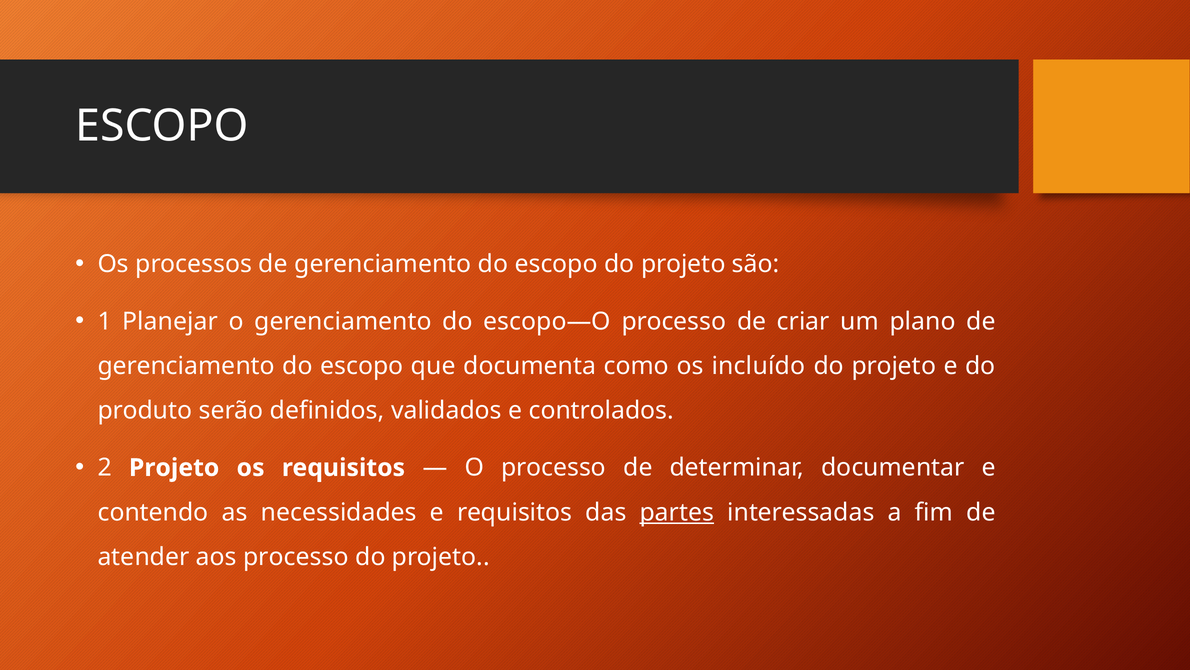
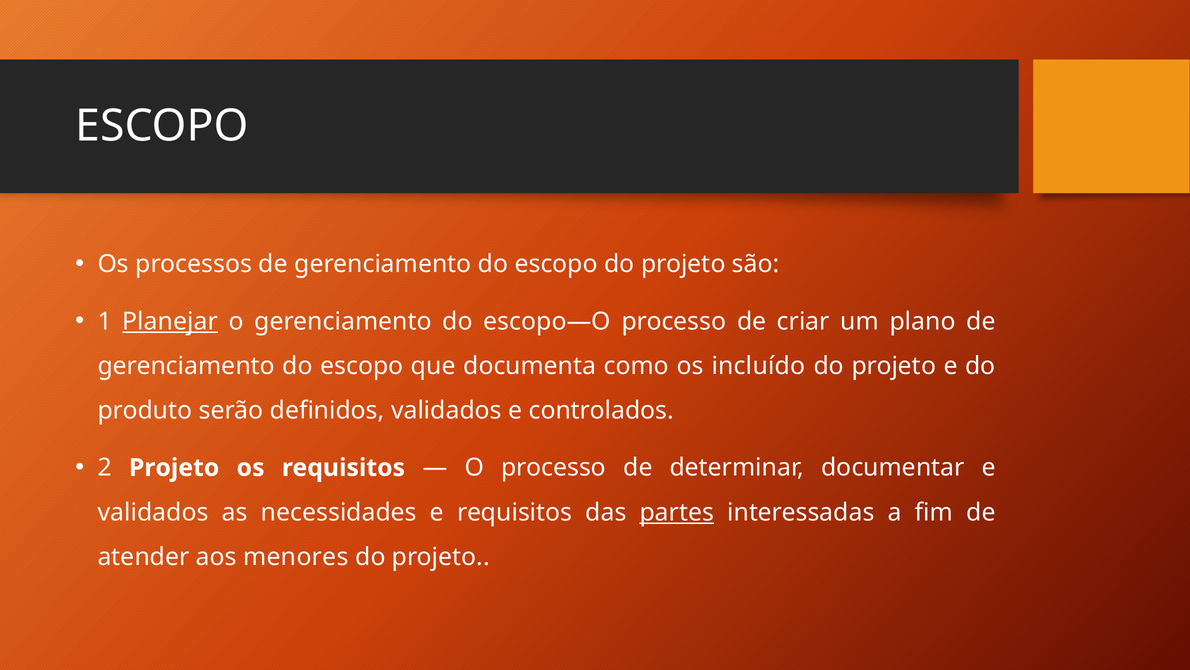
Planejar underline: none -> present (170, 321)
contendo: contendo -> validados (153, 512)
aos processo: processo -> menores (296, 557)
